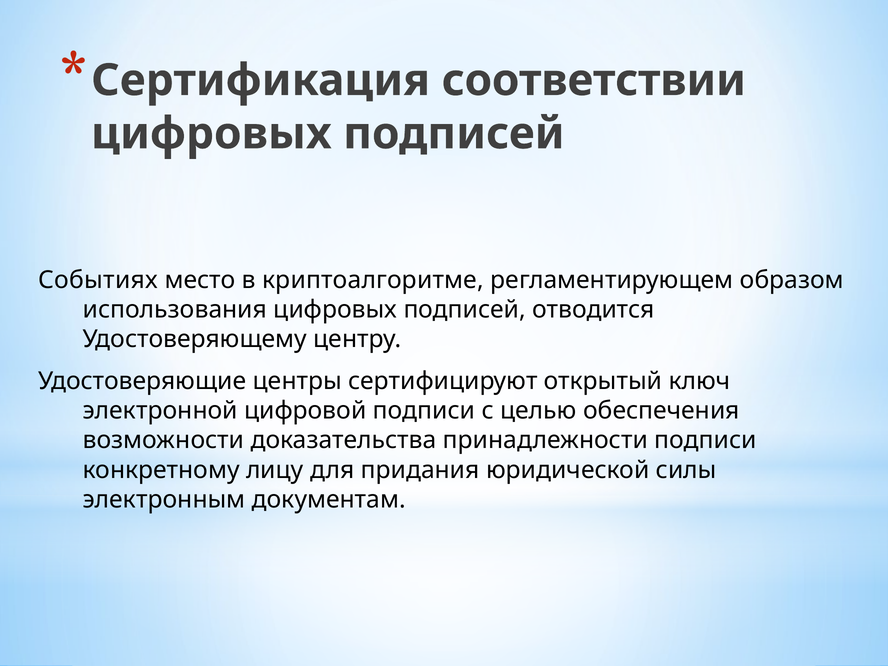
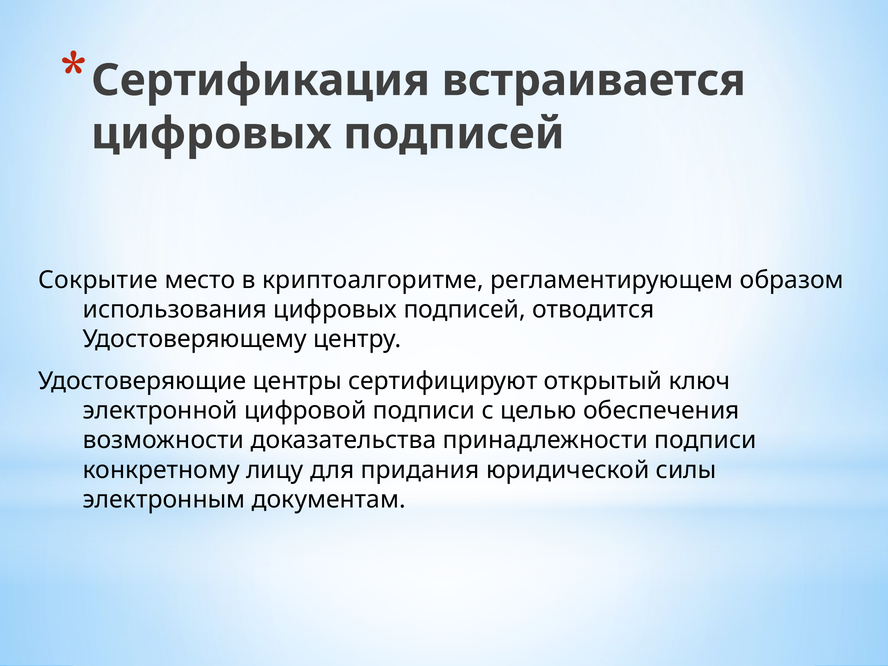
соответствии: соответствии -> встраивается (594, 80)
Событиях: Событиях -> Сокрытие (98, 280)
